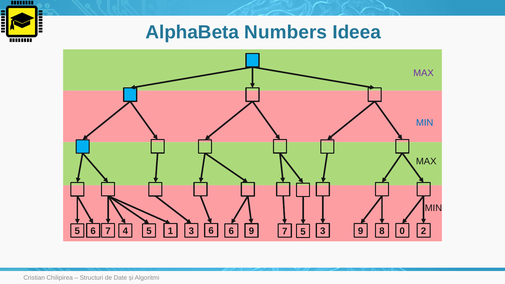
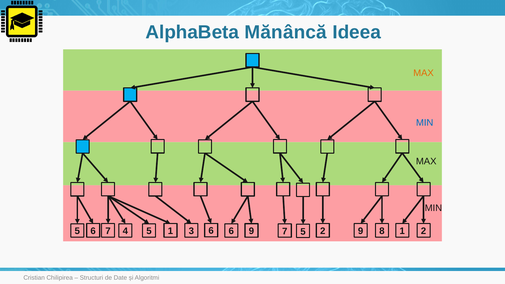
Numbers: Numbers -> Mănâncă (286, 32)
MAX colour: purple -> orange (424, 73)
3 3: 3 -> 2 (323, 231)
9 0: 0 -> 1 (402, 231)
